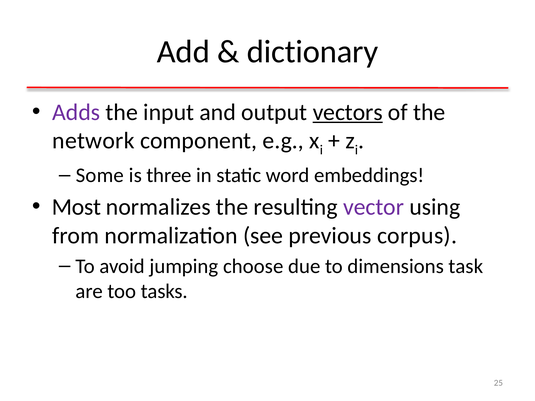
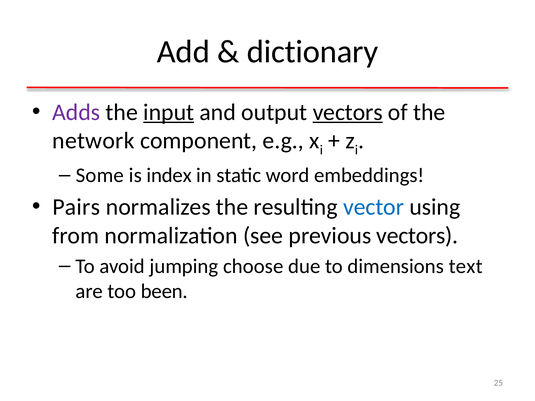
input underline: none -> present (169, 112)
three: three -> index (169, 175)
Most: Most -> Pairs (76, 207)
vector colour: purple -> blue (374, 207)
previous corpus: corpus -> vectors (417, 236)
task: task -> text (466, 266)
tasks: tasks -> been (164, 291)
